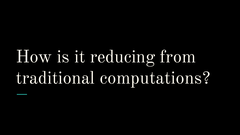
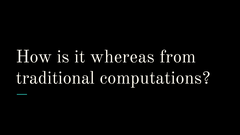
reducing: reducing -> whereas (123, 57)
